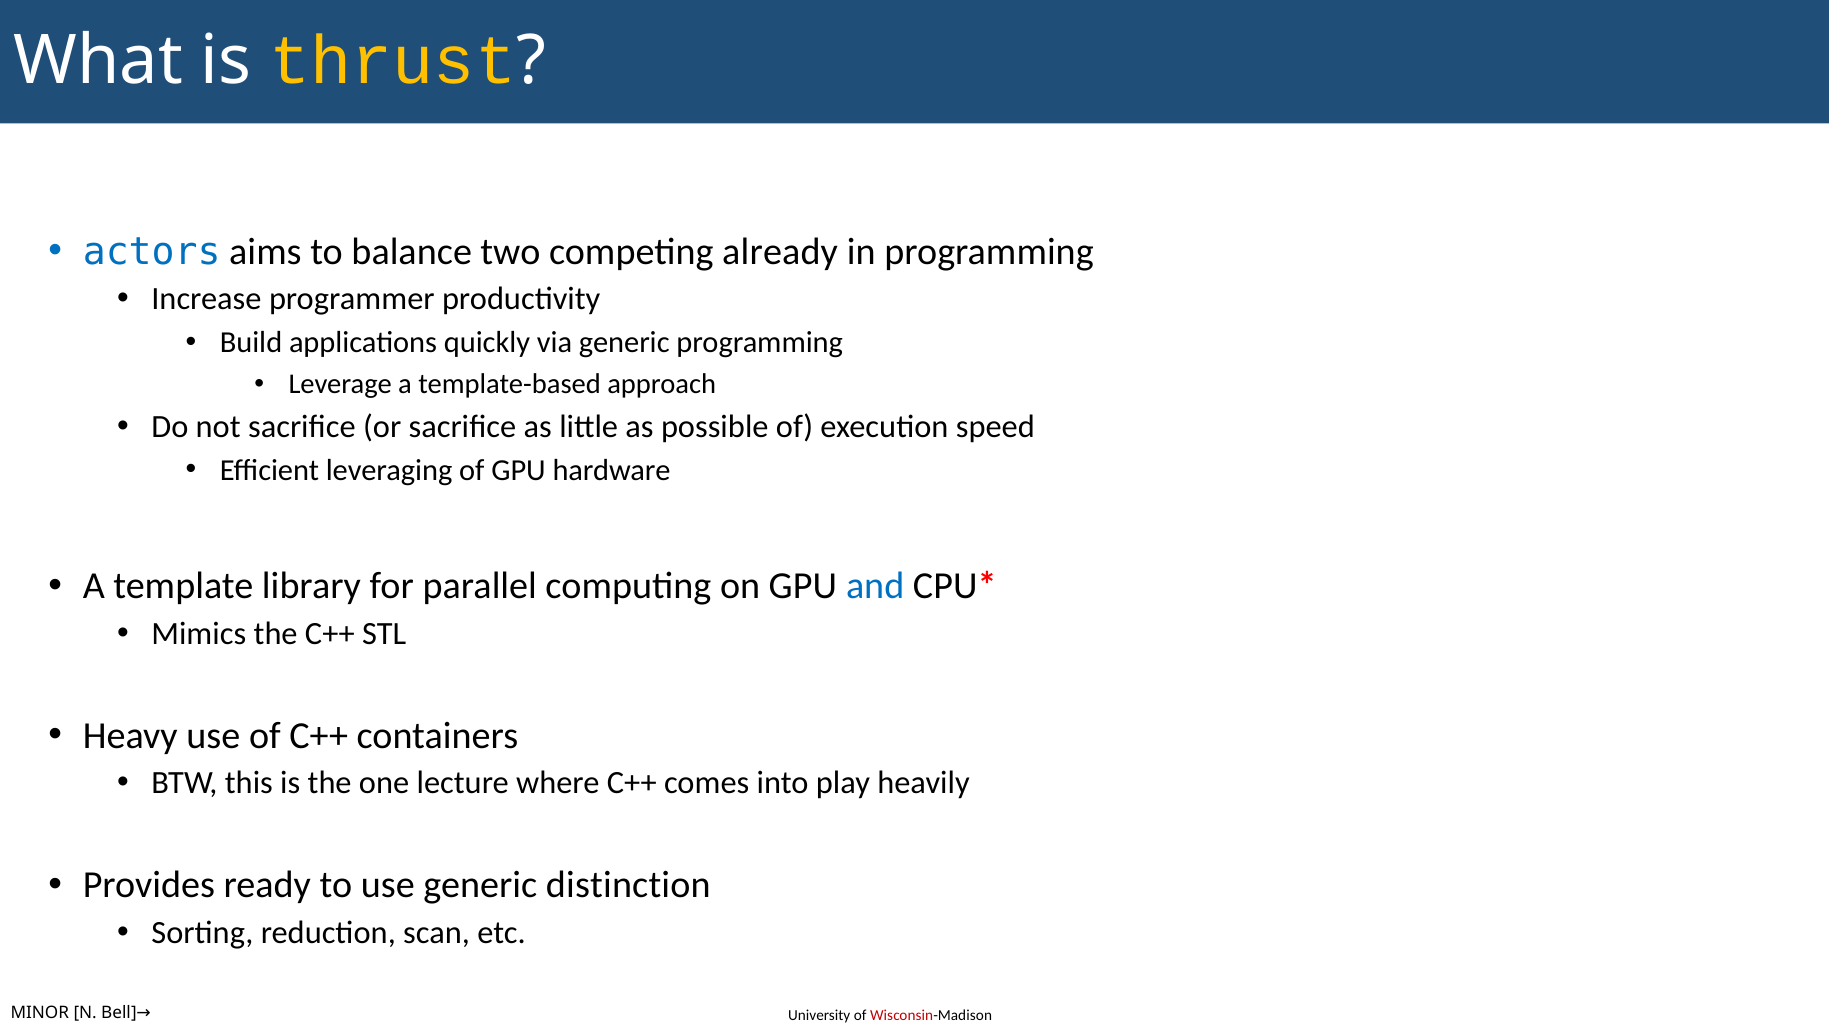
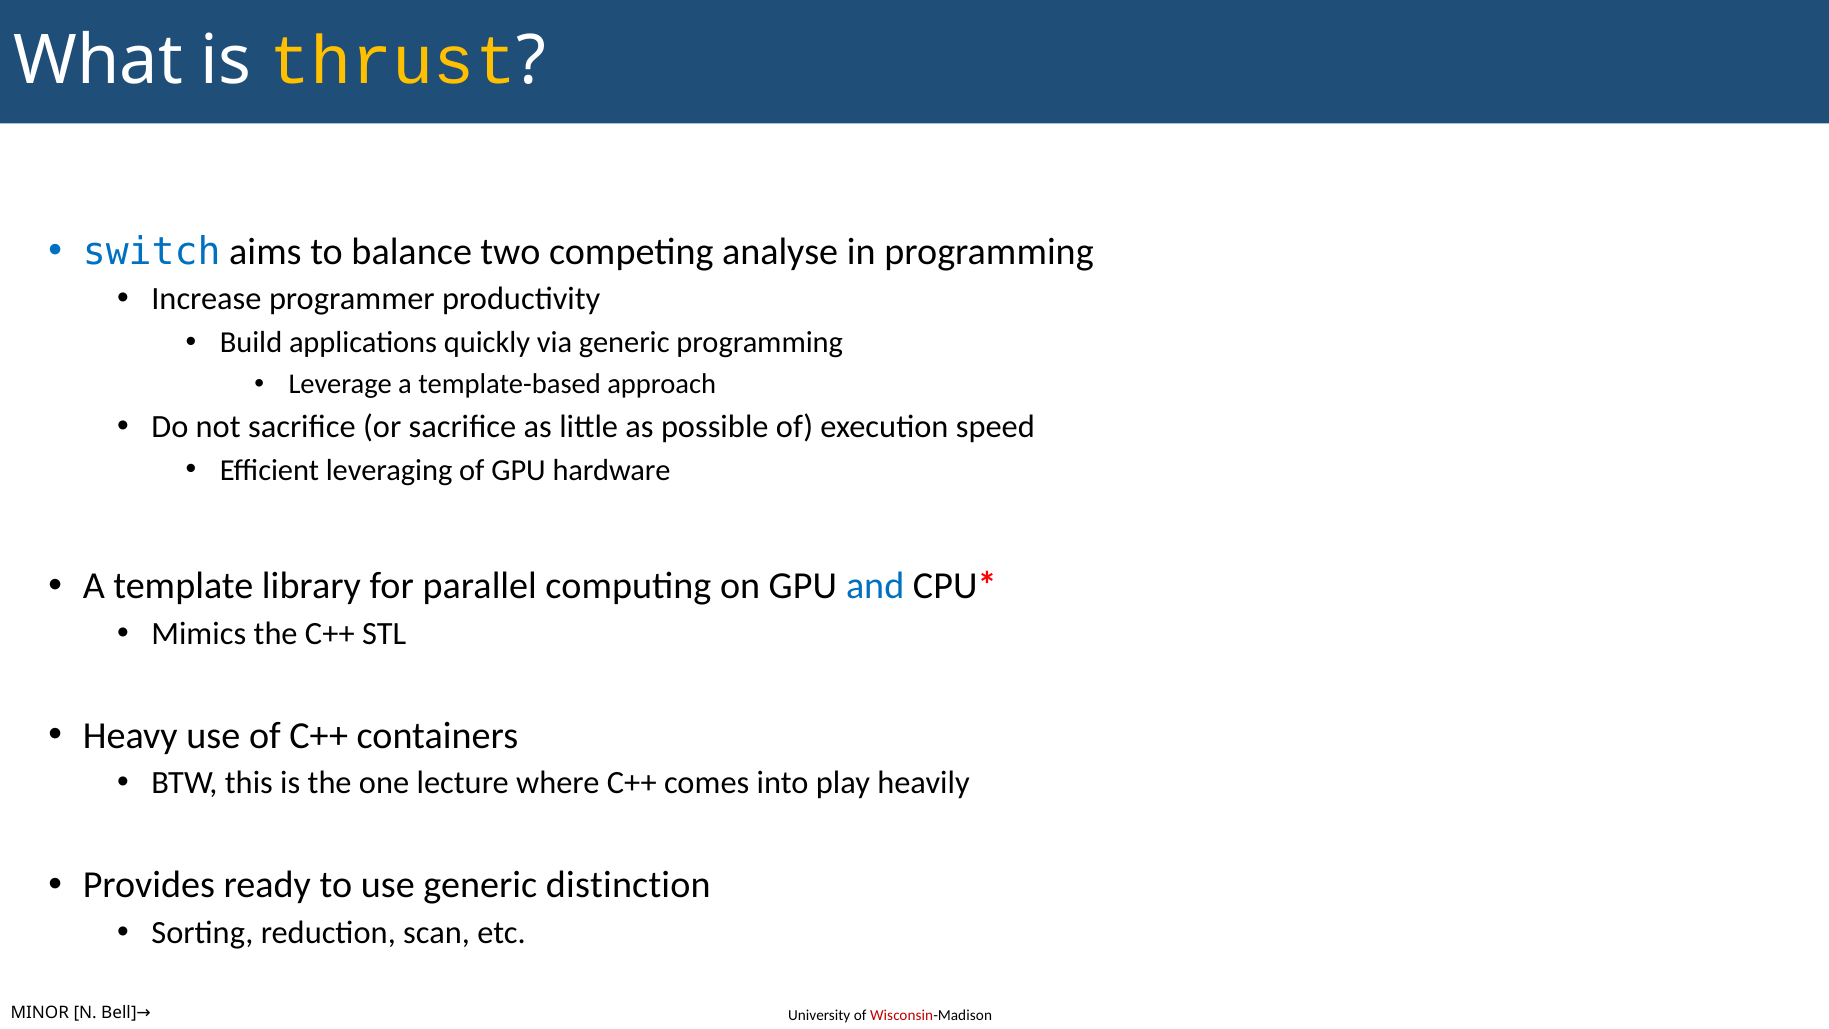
actors: actors -> switch (152, 252)
already: already -> analyse (780, 252)
